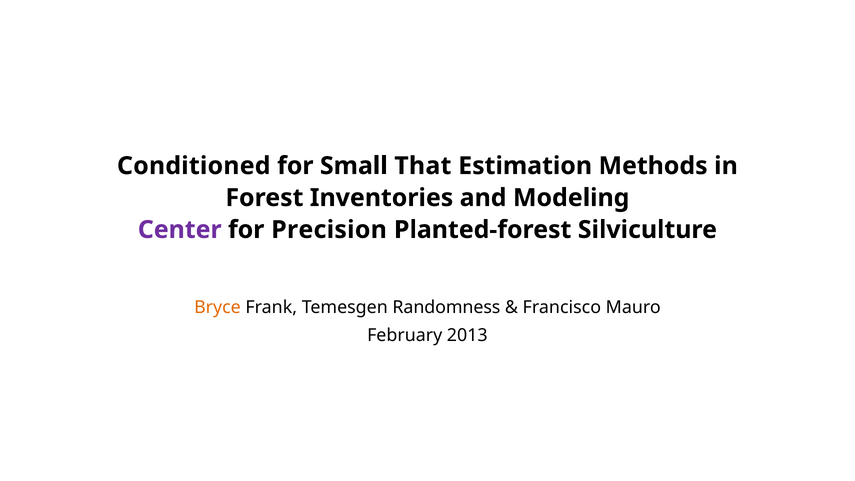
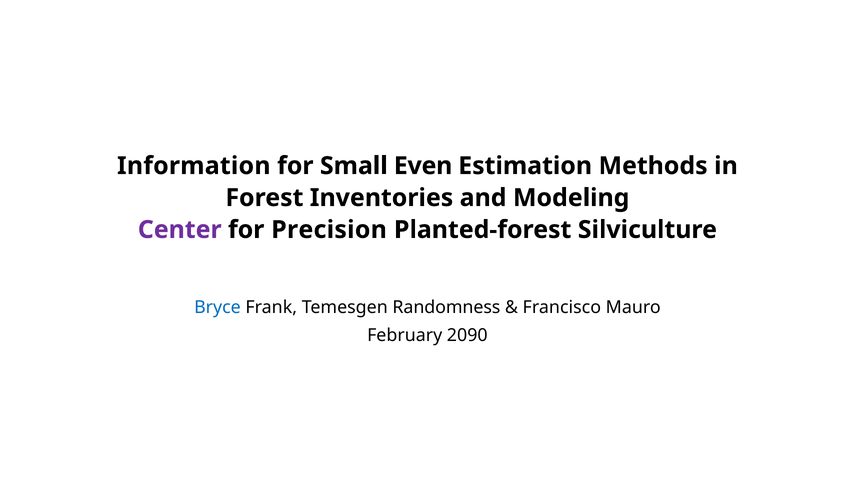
Conditioned: Conditioned -> Information (194, 166)
That: That -> Even (423, 166)
Bryce colour: orange -> blue (217, 307)
2013: 2013 -> 2090 (467, 335)
